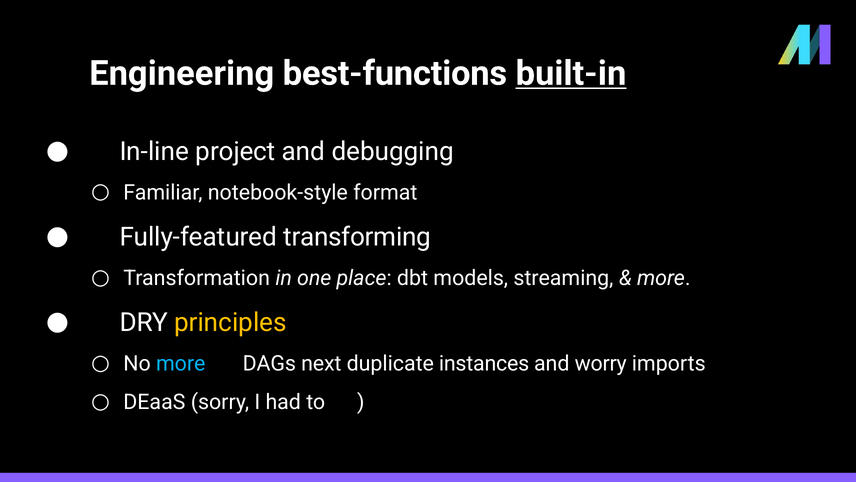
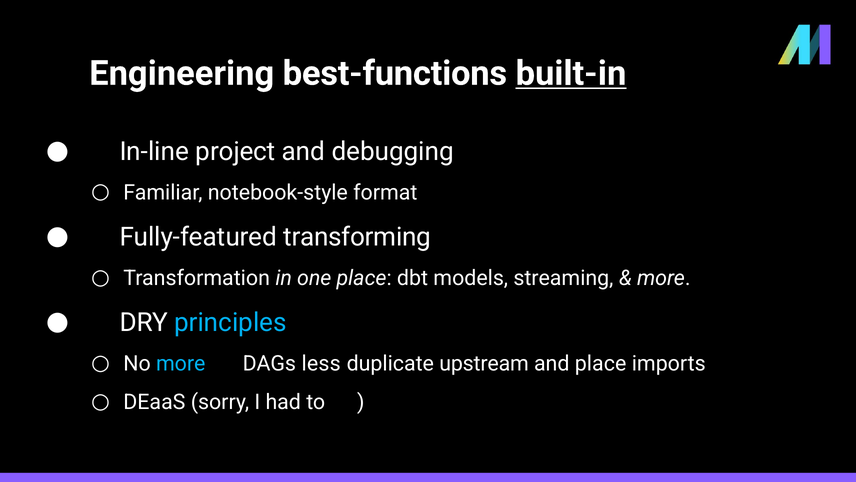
principles colour: yellow -> light blue (230, 322)
next: next -> less (321, 363)
instances: instances -> upstream (484, 363)
and worry: worry -> place (601, 363)
